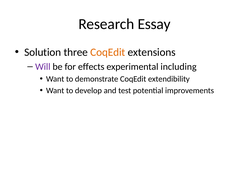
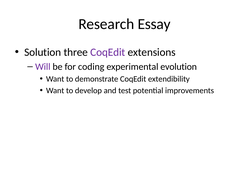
CoqEdit colour: orange -> purple (108, 52)
effects: effects -> coding (91, 67)
including: including -> evolution (179, 67)
